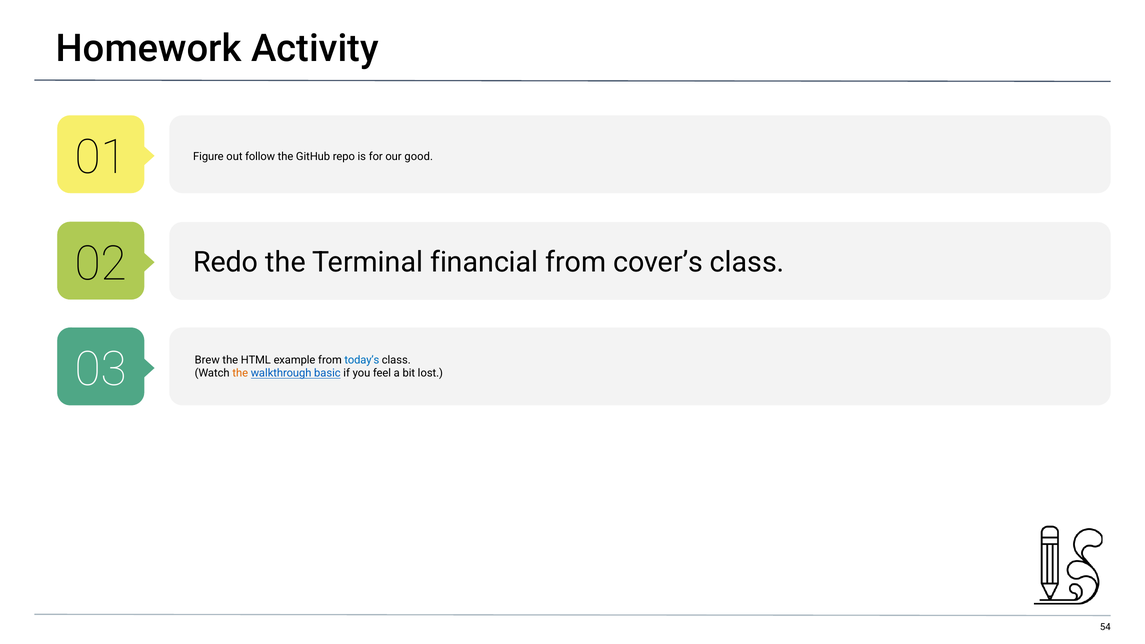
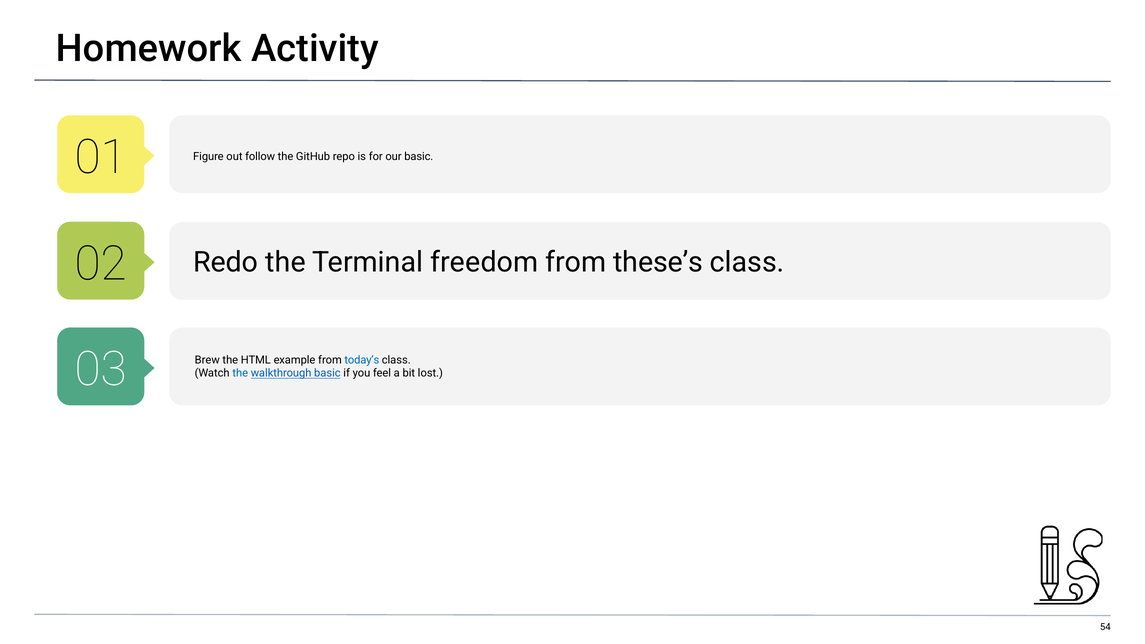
our good: good -> basic (419, 157)
financial: financial -> freedom (484, 262)
cover’s: cover’s -> these’s (658, 262)
the colour: orange -> blue (240, 373)
